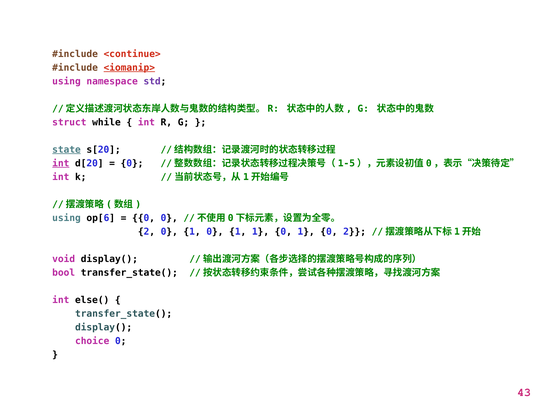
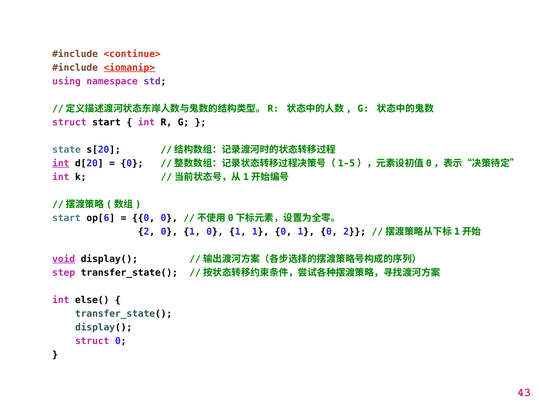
struct while: while -> start (106, 122)
state underline: present -> none (67, 150)
using: using -> start (67, 218)
void underline: none -> present (64, 259)
bool: bool -> step (64, 273)
choice: choice -> struct (92, 341)
